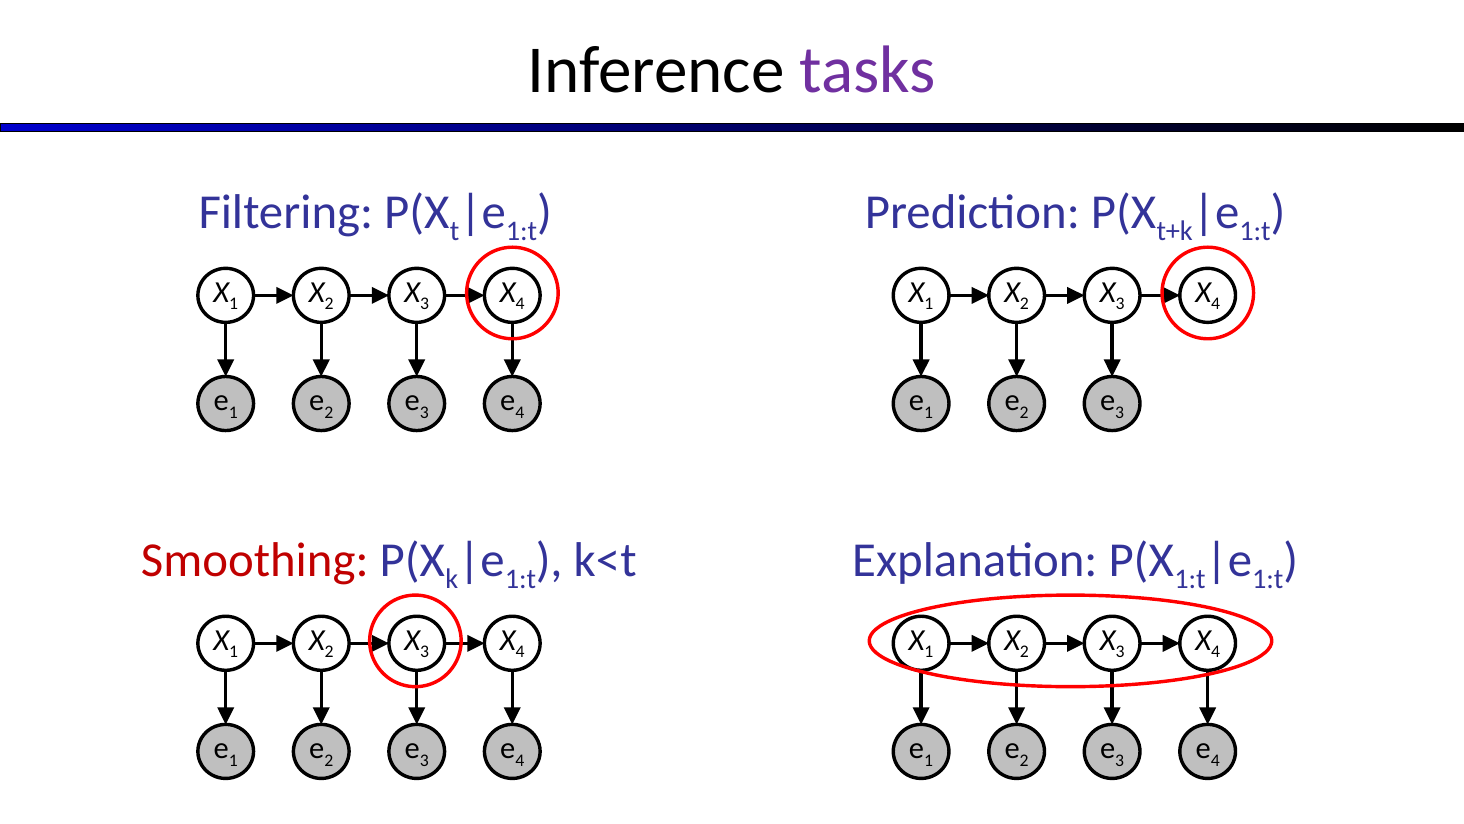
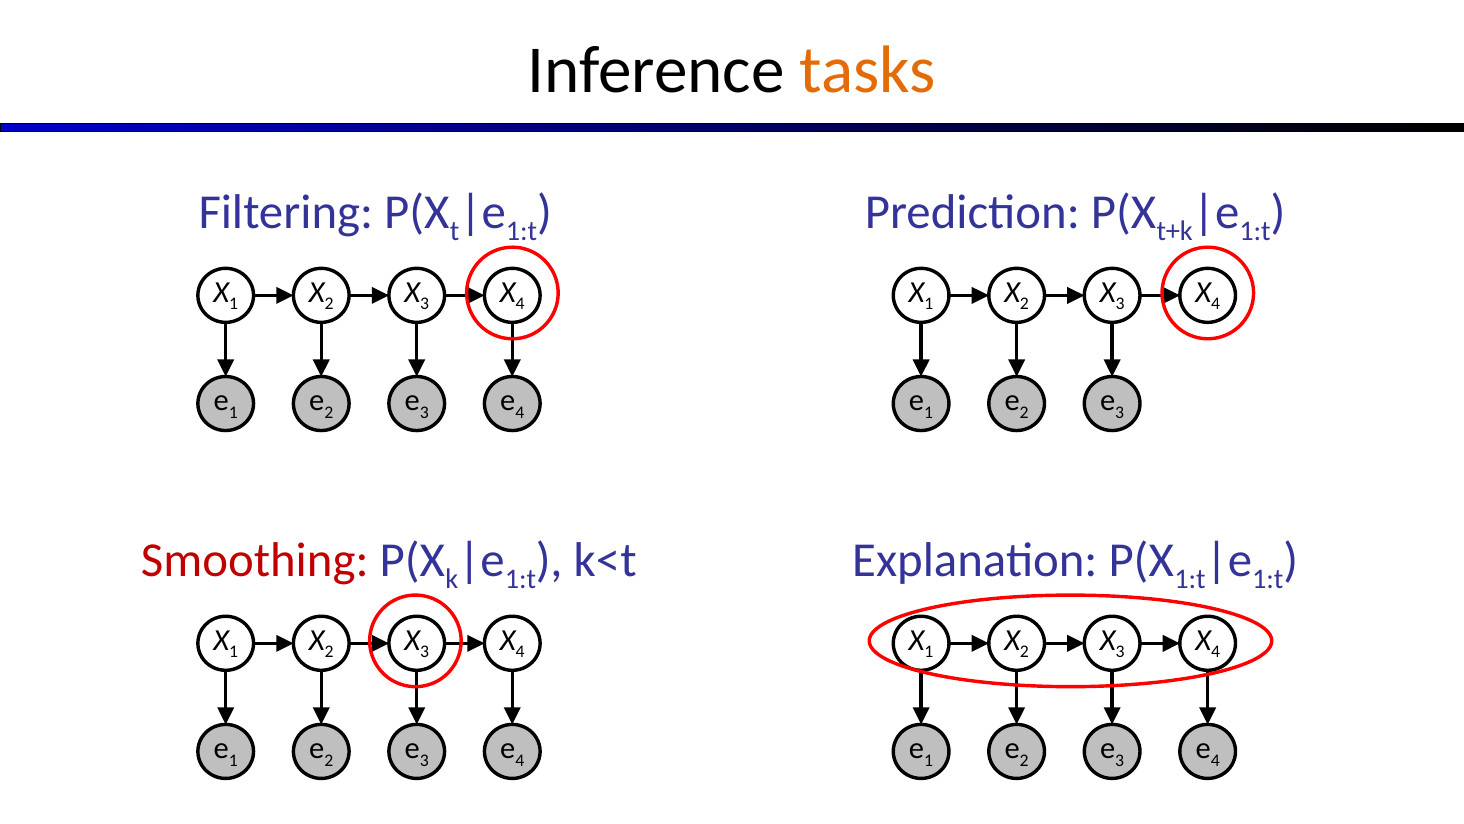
tasks colour: purple -> orange (868, 70)
